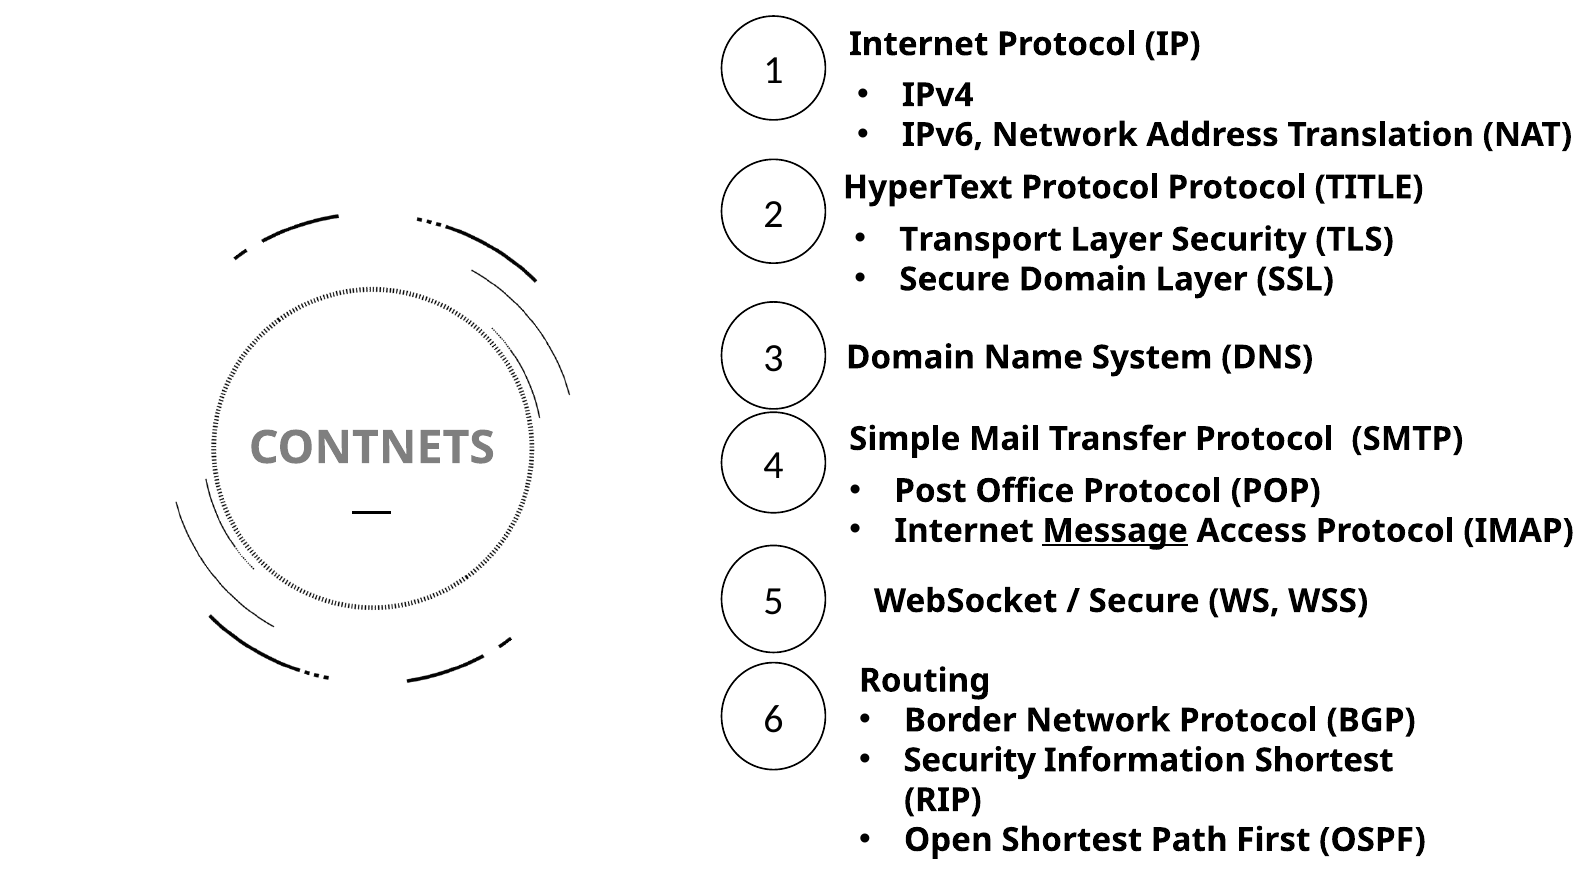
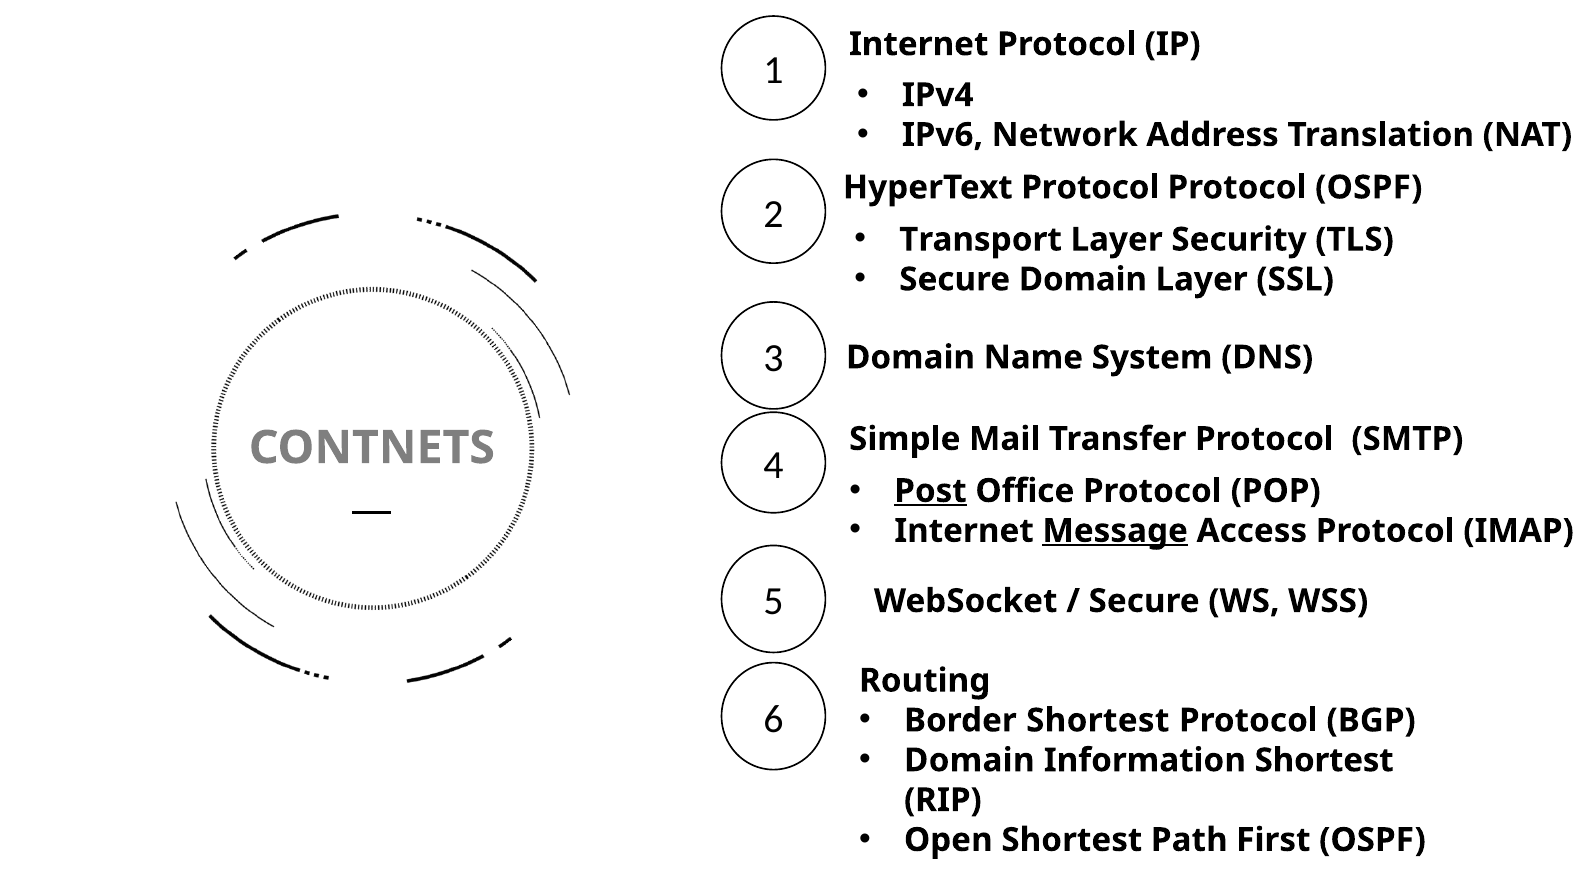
Protocol TITLE: TITLE -> OSPF (1369, 188)
Post underline: none -> present (931, 491)
Border Network: Network -> Shortest (1098, 721)
Security: Security -> Domain (969, 761)
